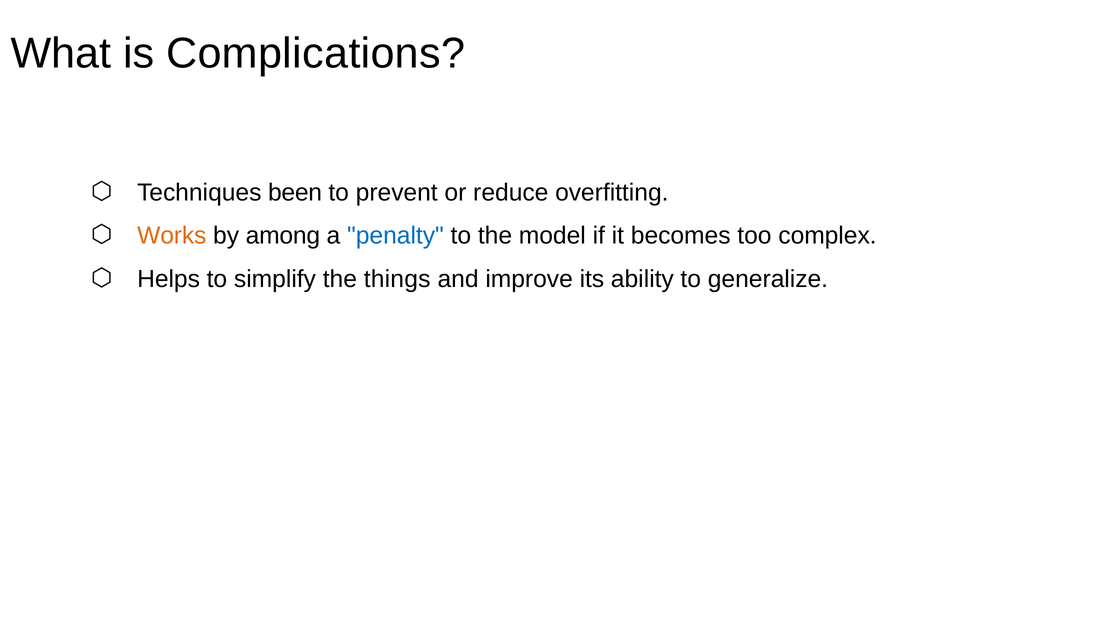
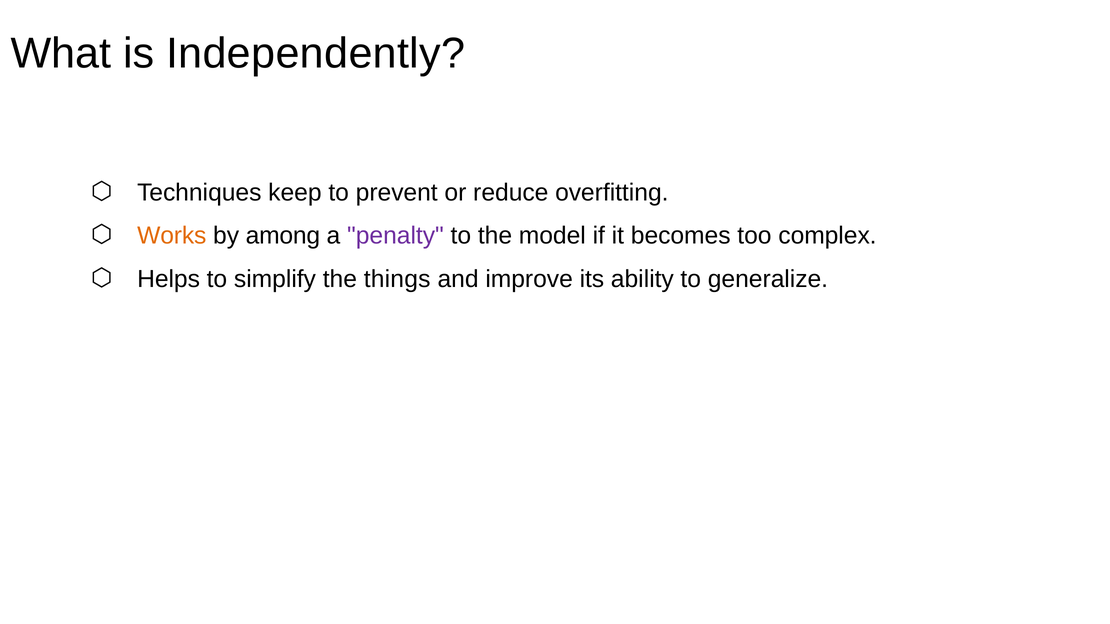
Complications: Complications -> Independently (316, 54)
been: been -> keep (295, 193)
penalty colour: blue -> purple (395, 236)
